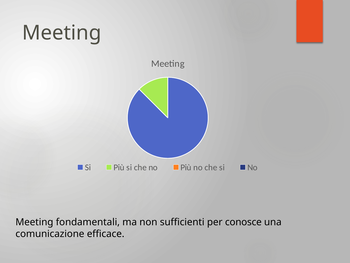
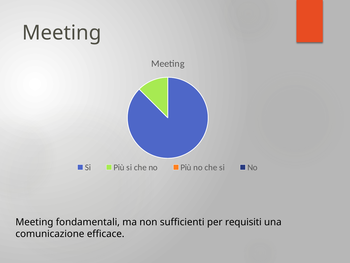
conosce: conosce -> requisiti (243, 222)
